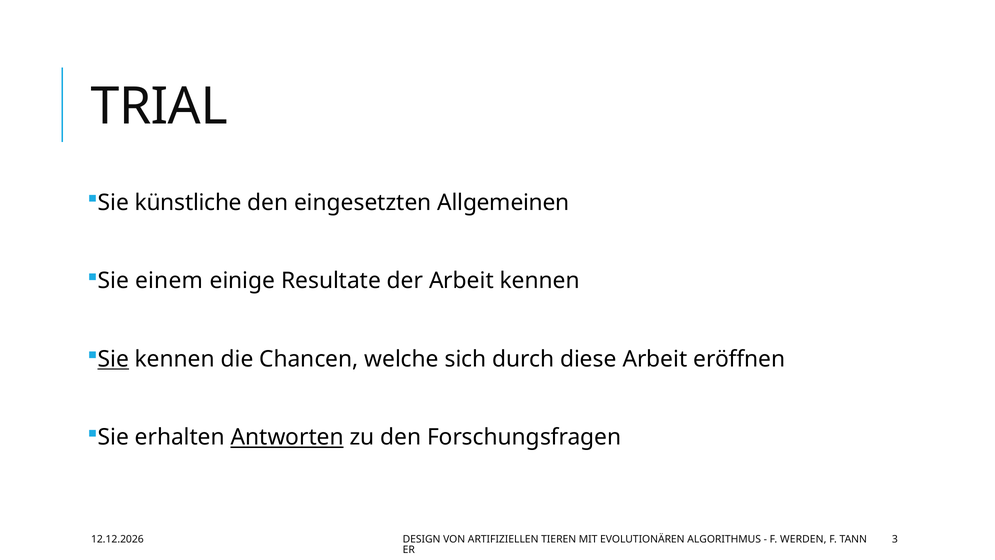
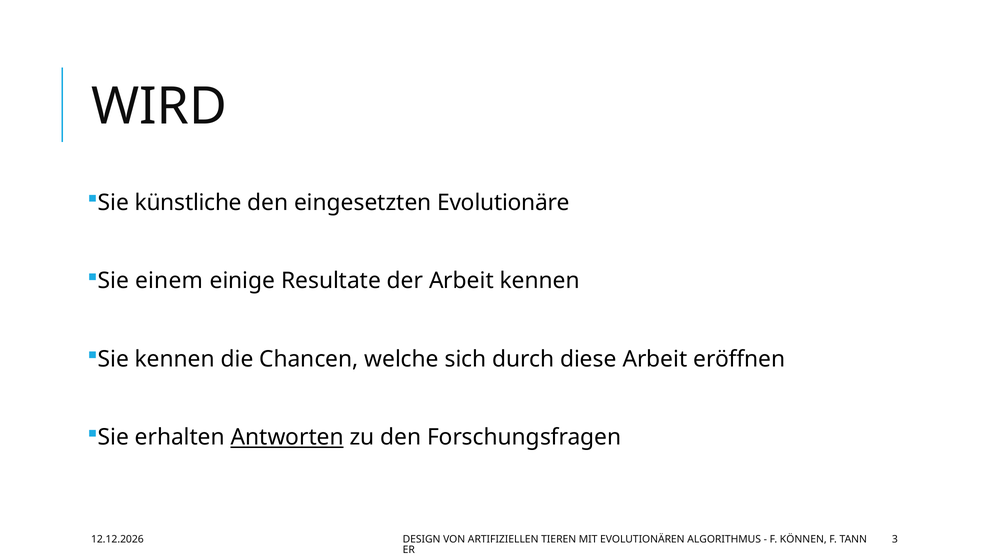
TRIAL: TRIAL -> WIRD (159, 107)
Allgemeinen: Allgemeinen -> Evolutionäre (503, 202)
Sie underline: present -> none (113, 359)
WERDEN: WERDEN -> KÖNNEN (803, 539)
